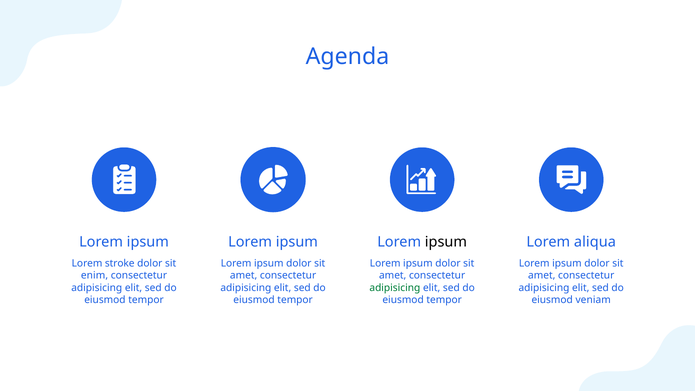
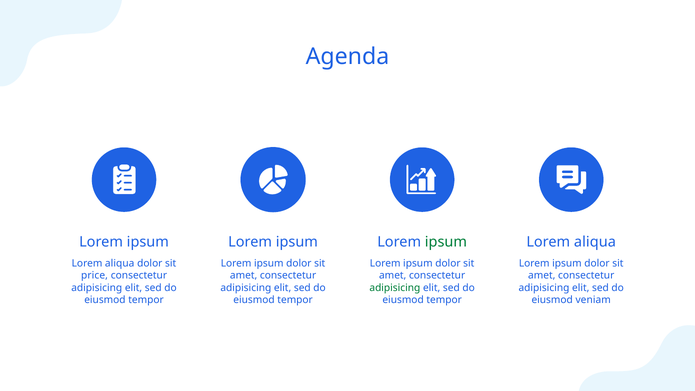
ipsum colour: black -> green (446, 242)
stroke: stroke -> aliqua (120, 263)
enim: enim -> price (95, 276)
